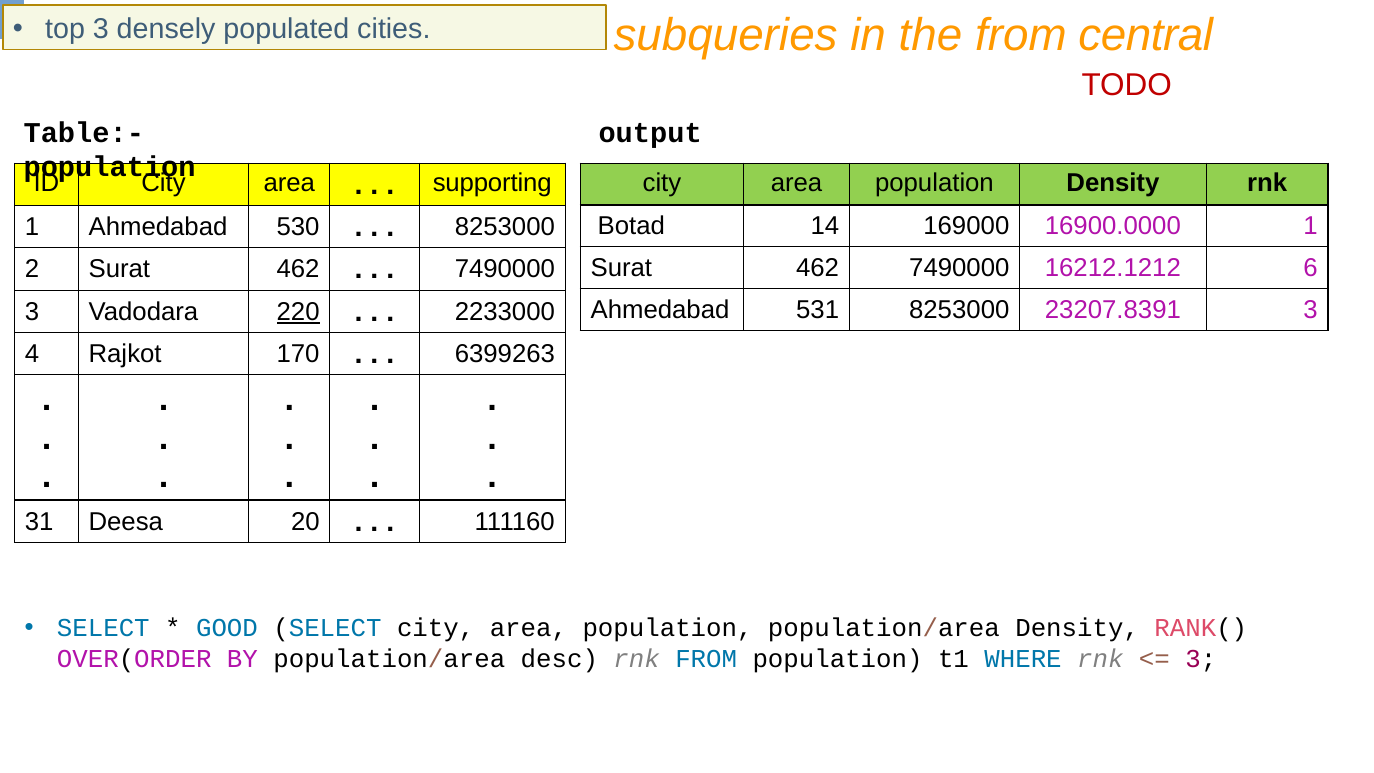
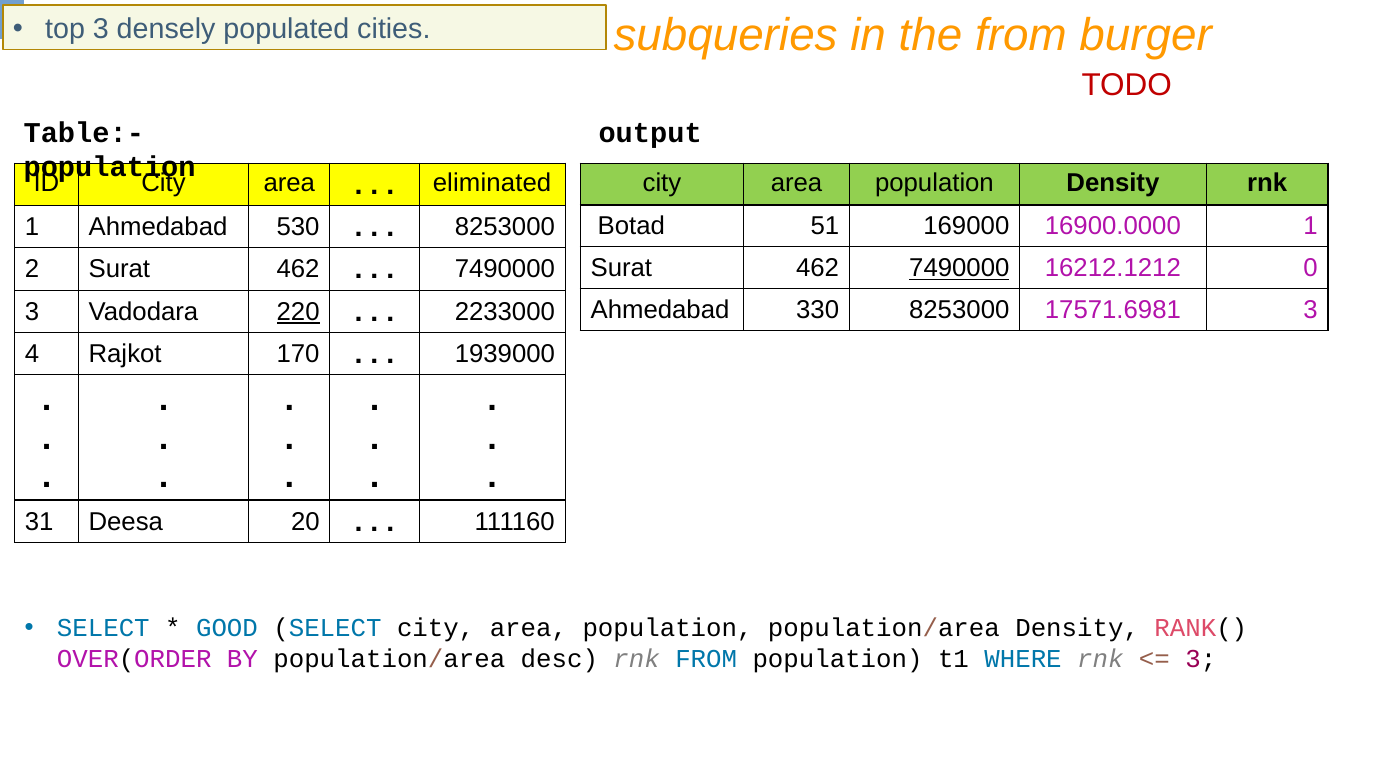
central: central -> burger (1146, 36)
supporting: supporting -> eliminated (492, 183)
14: 14 -> 51 (825, 226)
7490000 underline: none -> present (959, 268)
6: 6 -> 0 (1311, 268)
531: 531 -> 330 (818, 310)
23207.8391: 23207.8391 -> 17571.6981 (1113, 310)
6399263: 6399263 -> 1939000 (505, 354)
